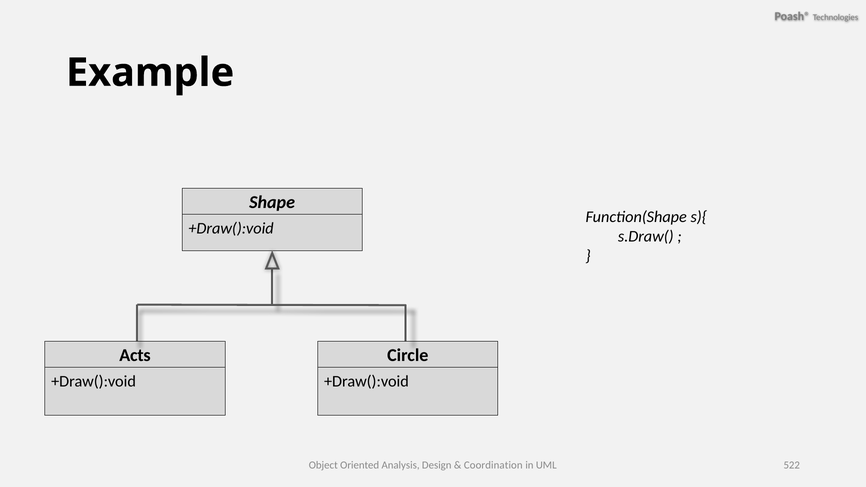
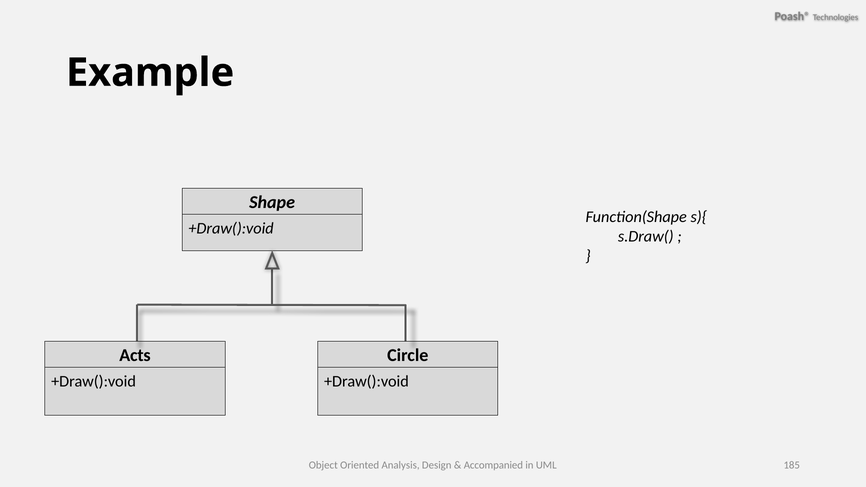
Coordination: Coordination -> Accompanied (493, 465)
522: 522 -> 185 (792, 465)
